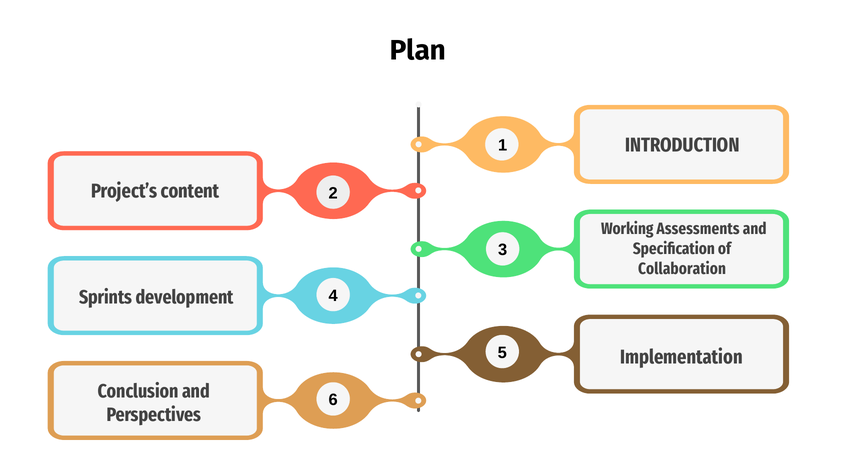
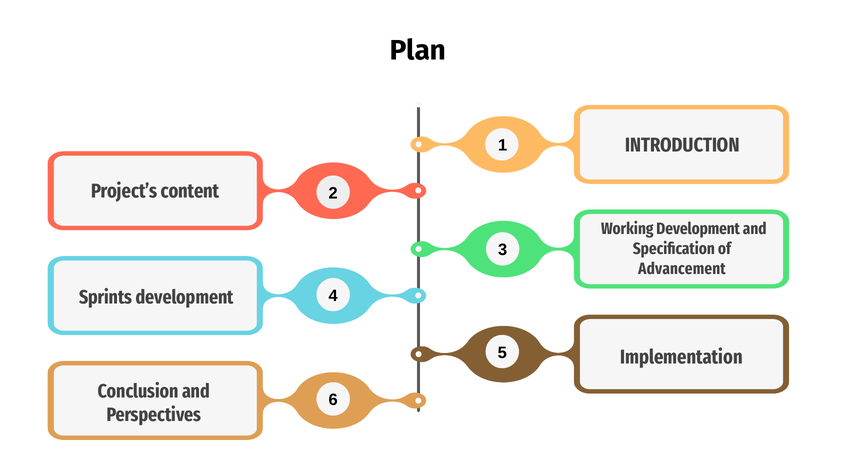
Working Assessments: Assessments -> Development (698, 229)
Collaboration: Collaboration -> Advancement (682, 269)
